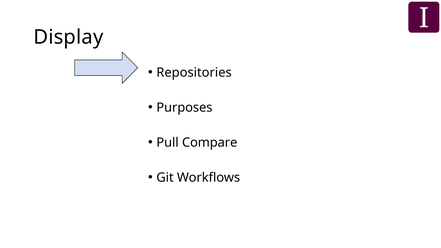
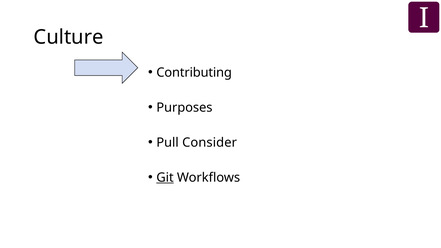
Display: Display -> Culture (69, 37)
Repositories: Repositories -> Contributing (194, 72)
Compare: Compare -> Consider (210, 143)
Git underline: none -> present (165, 178)
